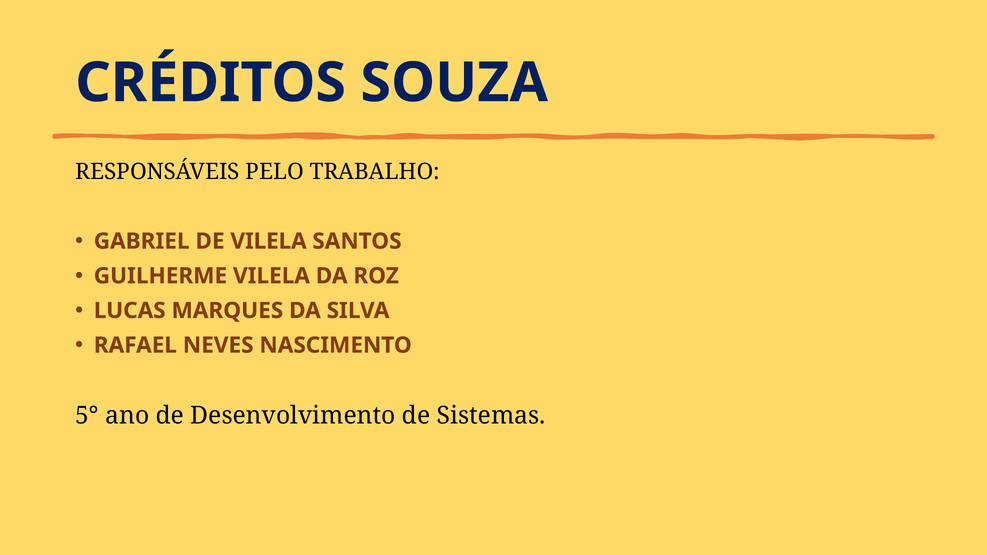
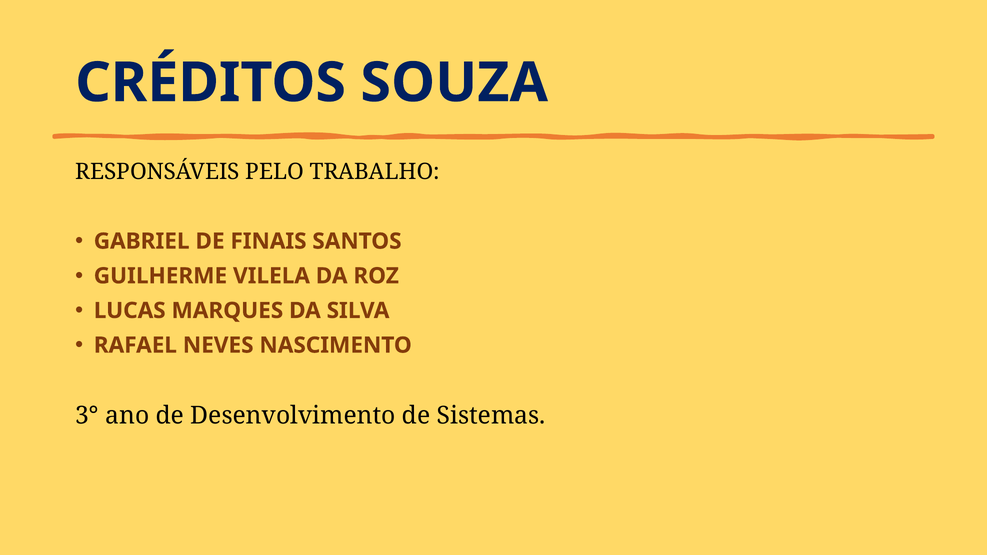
DE VILELA: VILELA -> FINAIS (268, 241)
5°: 5° -> 3° (87, 416)
